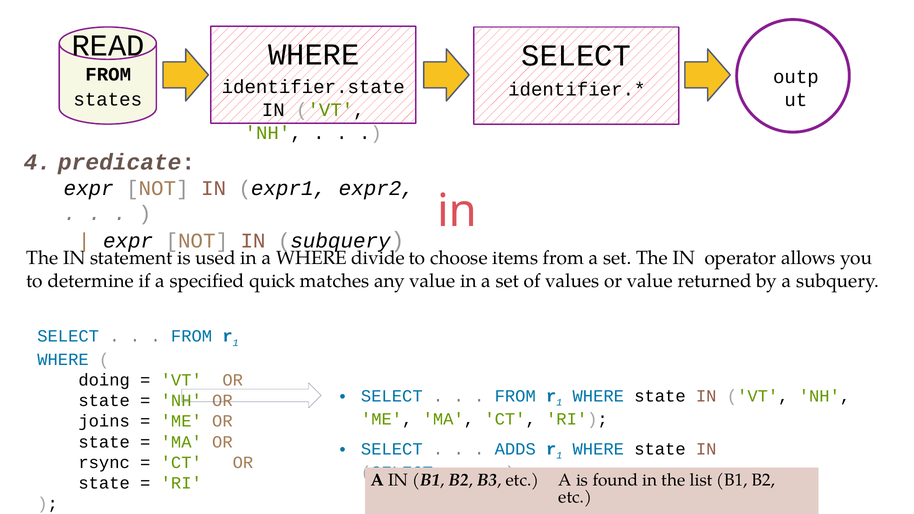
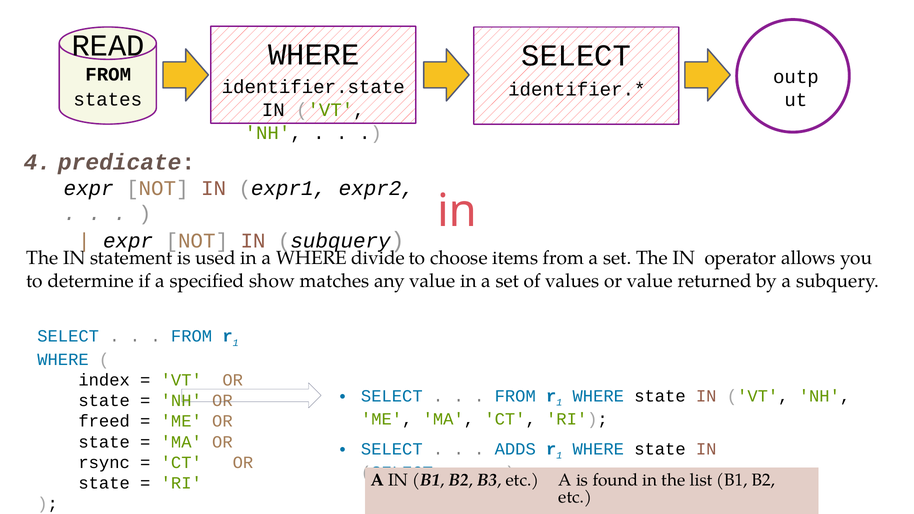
quick: quick -> show (272, 281)
doing: doing -> index (104, 380)
joins: joins -> freed (104, 421)
